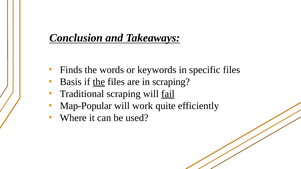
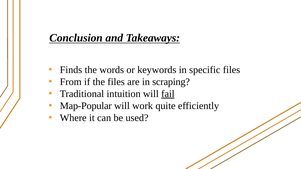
Basis: Basis -> From (71, 82)
the underline: present -> none (99, 82)
Traditional scraping: scraping -> intuition (124, 94)
